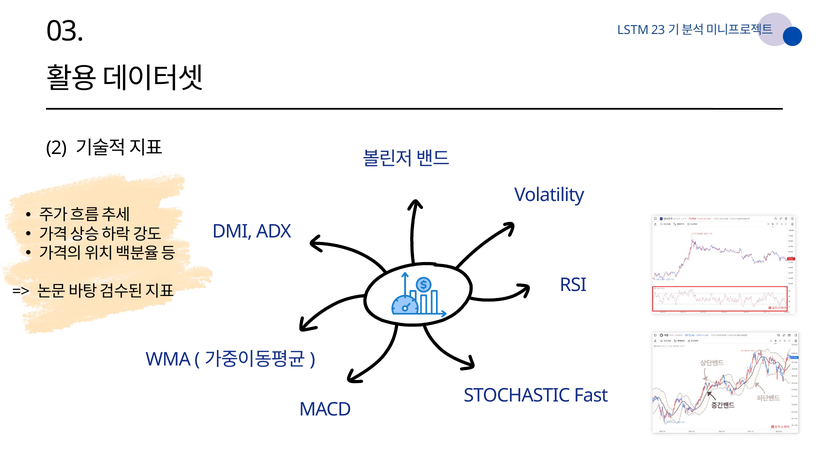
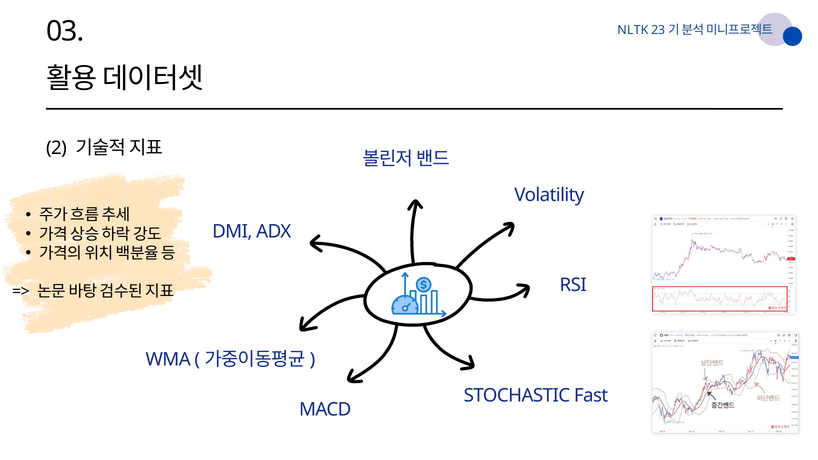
LSTM: LSTM -> NLTK (633, 30)
